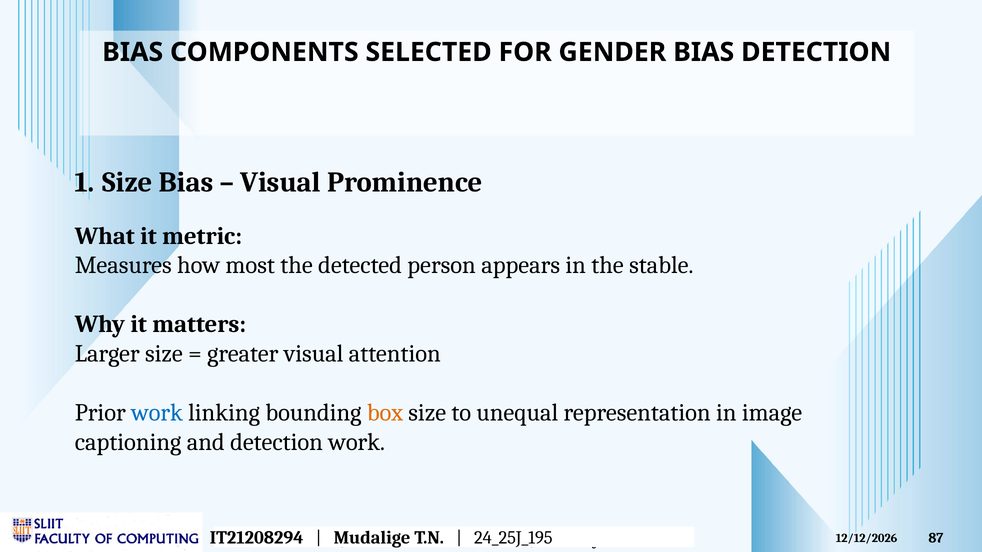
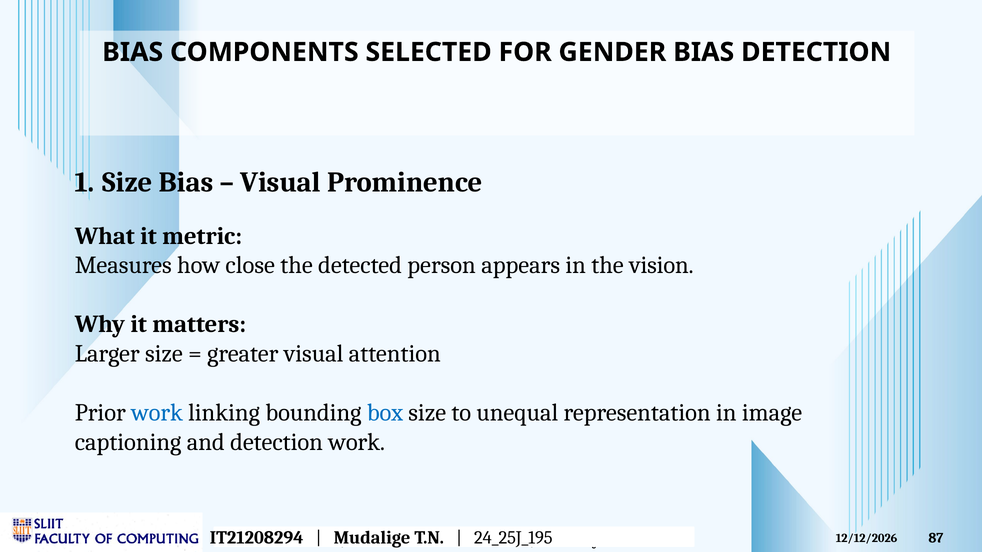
most: most -> close (250, 266)
stable: stable -> vision (661, 266)
box colour: orange -> blue (385, 413)
